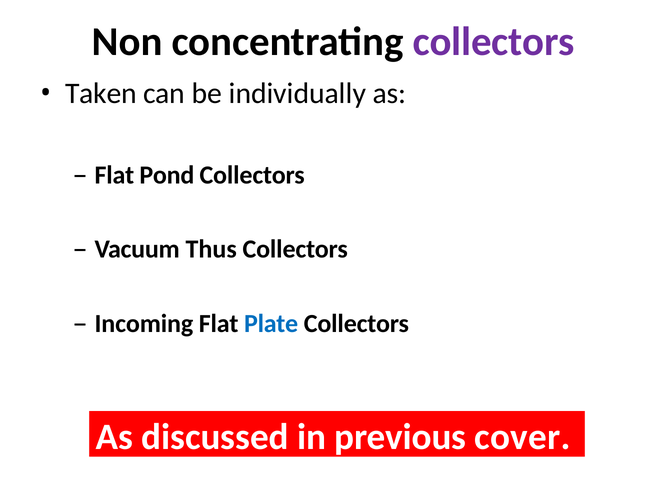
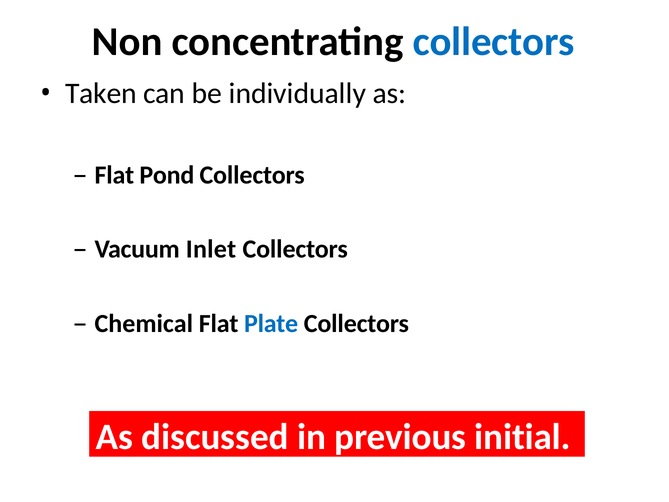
collectors colour: purple -> blue (494, 42)
Thus: Thus -> Inlet (211, 249)
Incoming: Incoming -> Chemical (144, 323)
cover: cover -> initial (523, 437)
